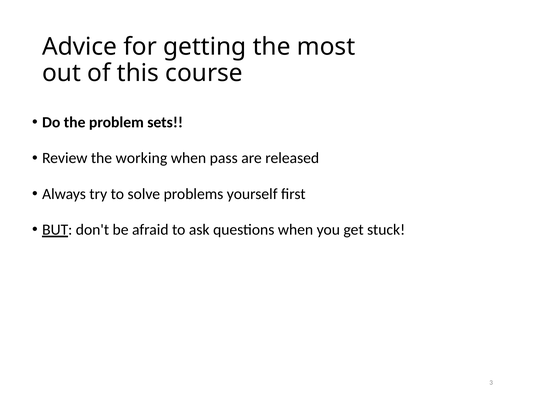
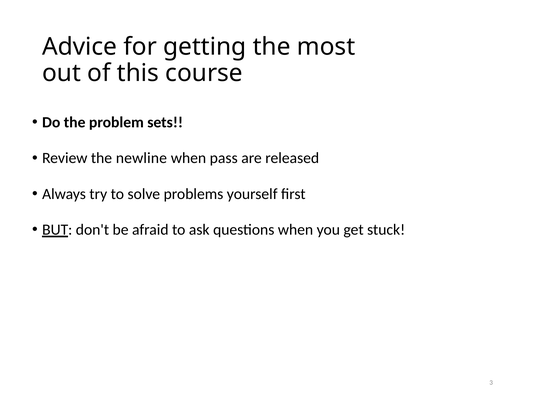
working: working -> newline (141, 158)
